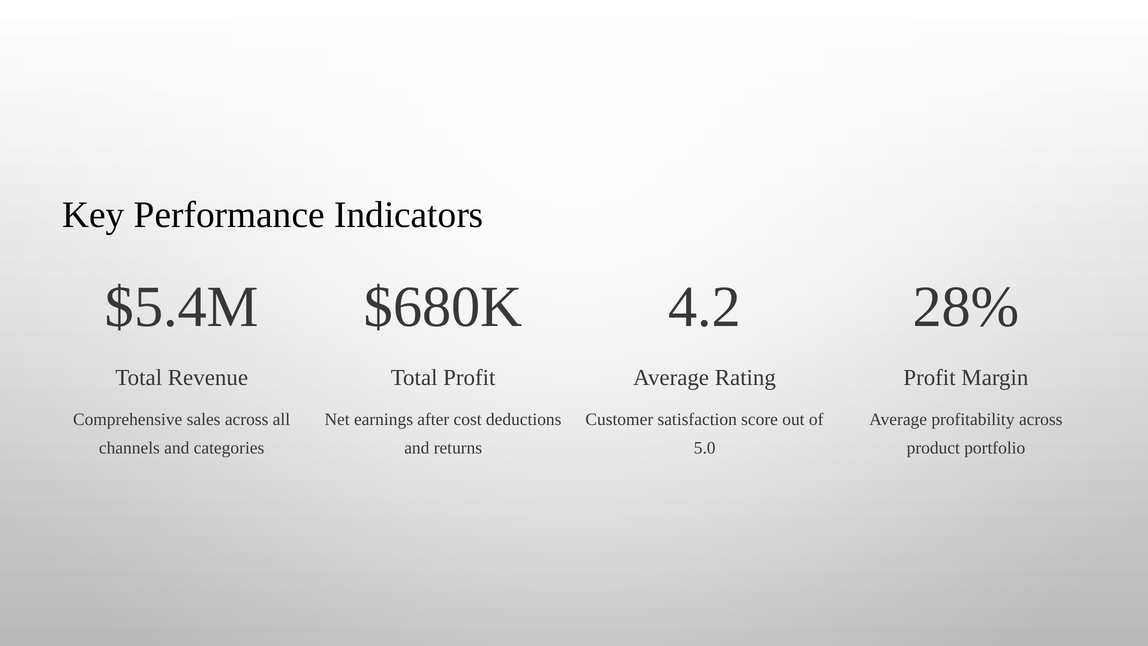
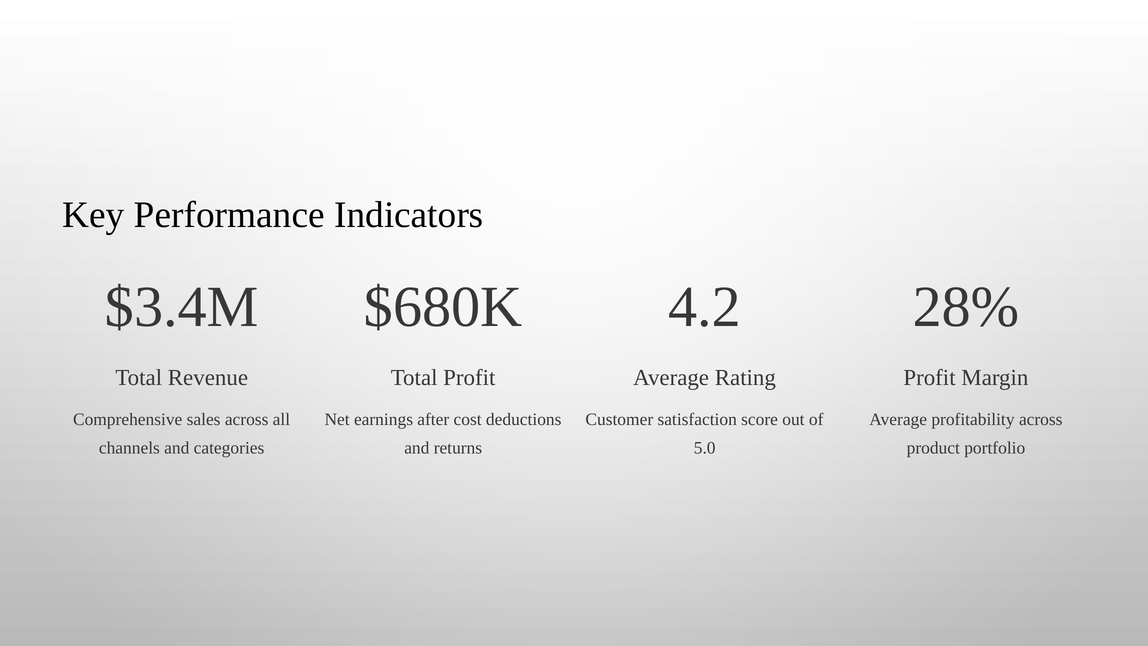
$5.4M: $5.4M -> $3.4M (182, 307)
